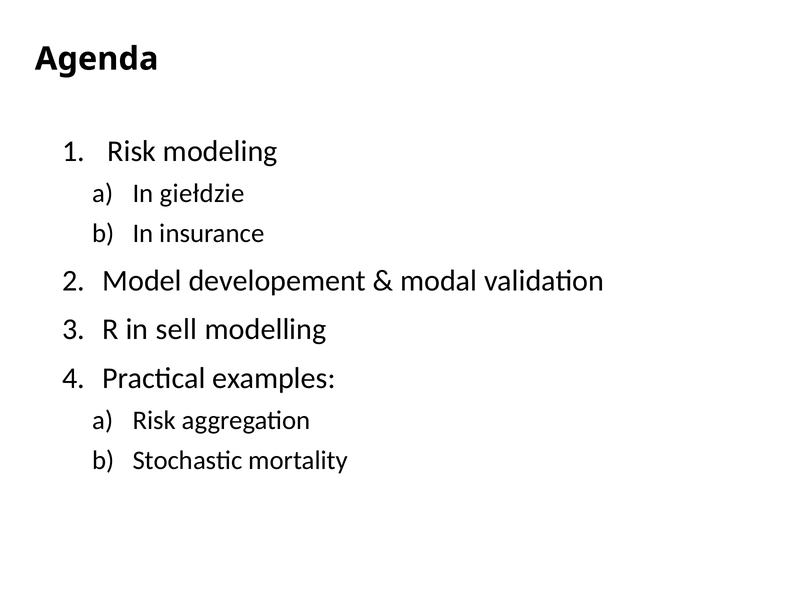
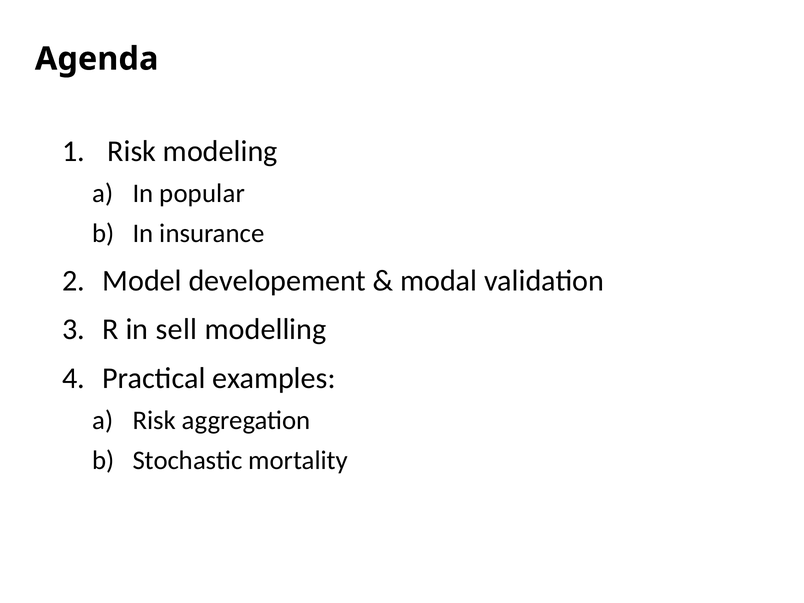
giełdzie: giełdzie -> popular (202, 193)
